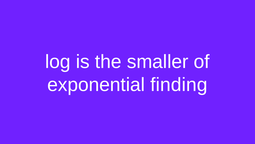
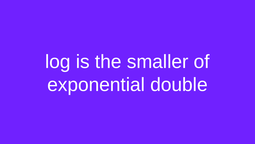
finding: finding -> double (179, 85)
